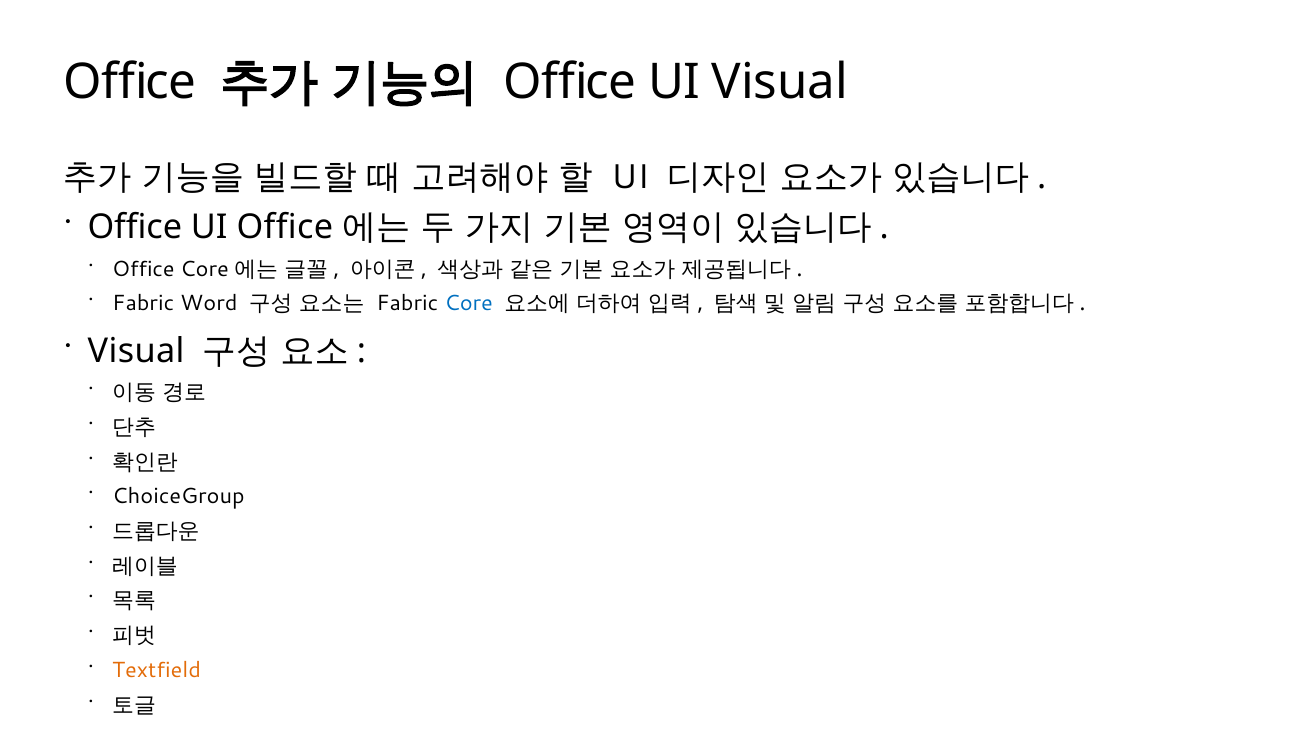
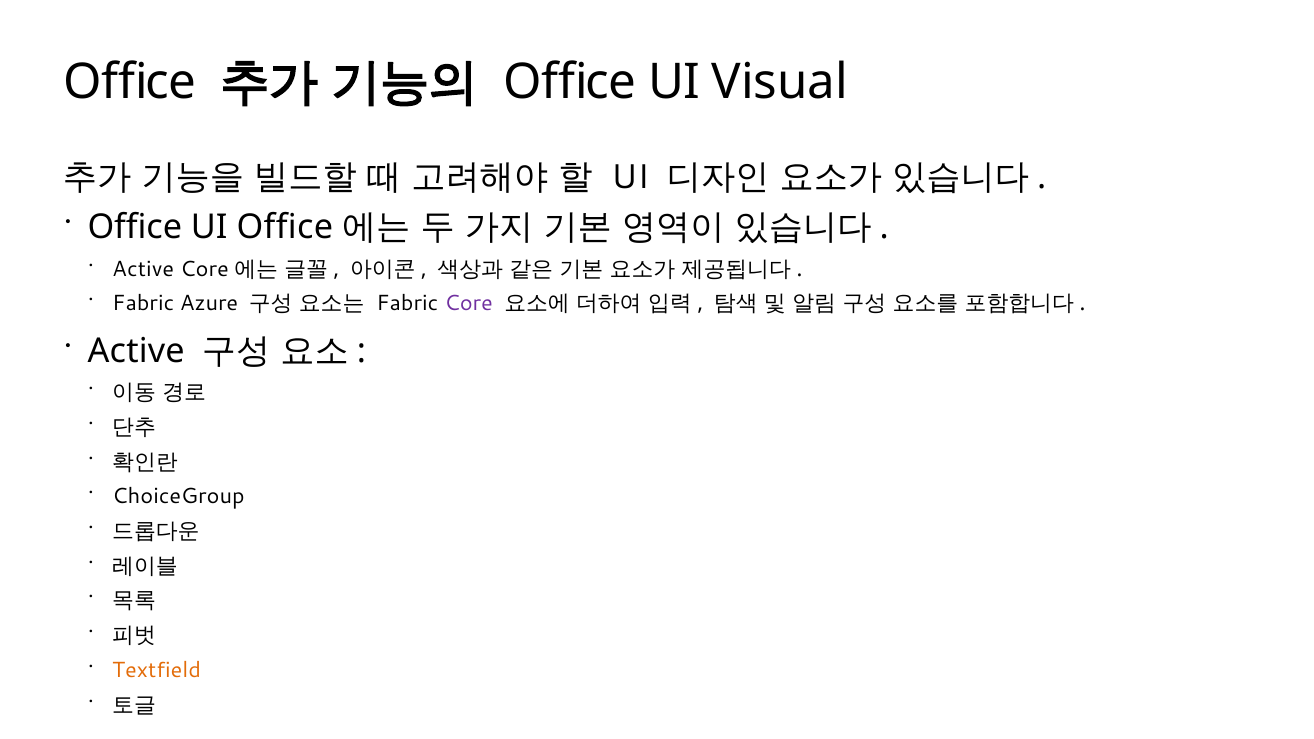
Office: Office -> Active (143, 269)
Word: Word -> Azure (209, 304)
Core colour: blue -> purple (469, 304)
Visual: Visual -> Active (136, 351)
